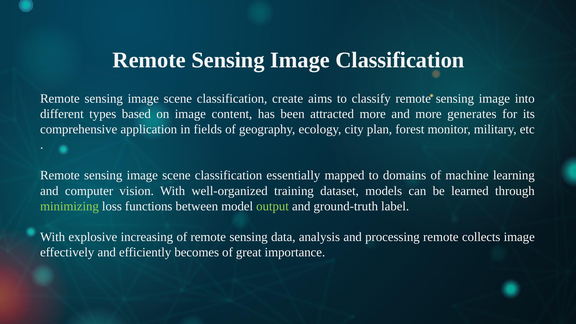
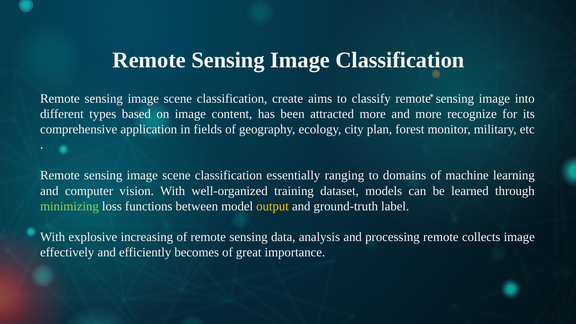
generates: generates -> recognize (472, 114)
mapped: mapped -> ranging (344, 175)
output colour: light green -> yellow (273, 206)
